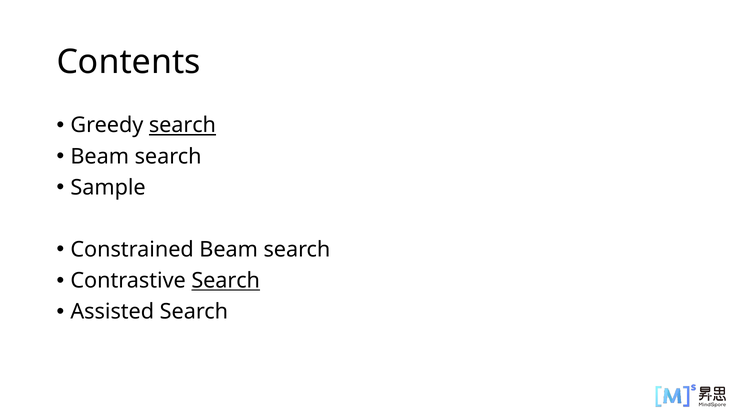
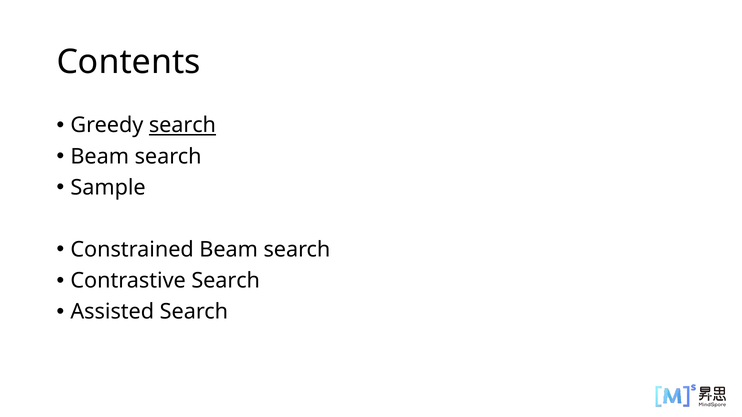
Search underline: present -> none (226, 281)
